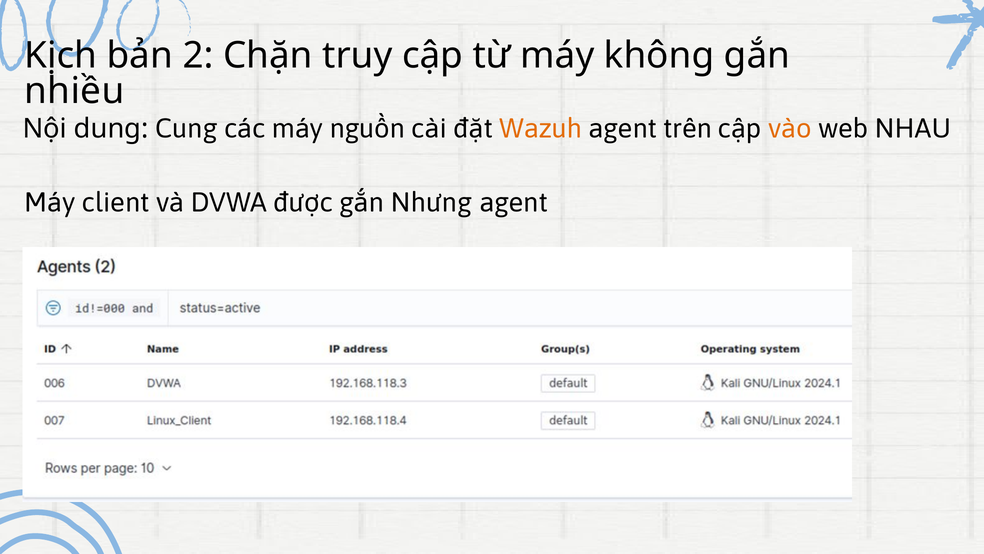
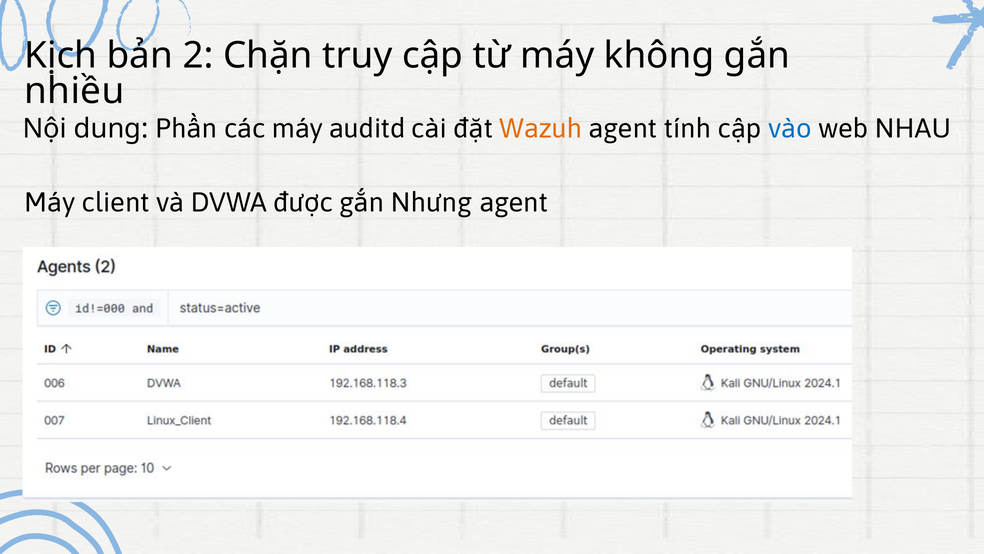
Cung: Cung -> Phần (186, 129)
nguồn: nguồn -> auditd (367, 129)
trên: trên -> tính (687, 129)
vào colour: orange -> blue (790, 129)
